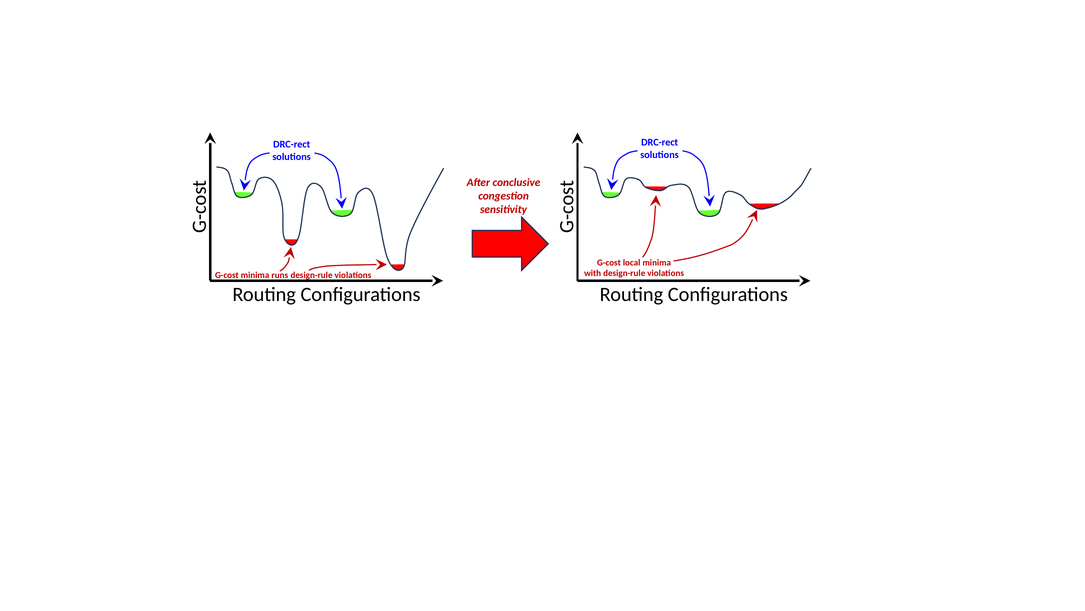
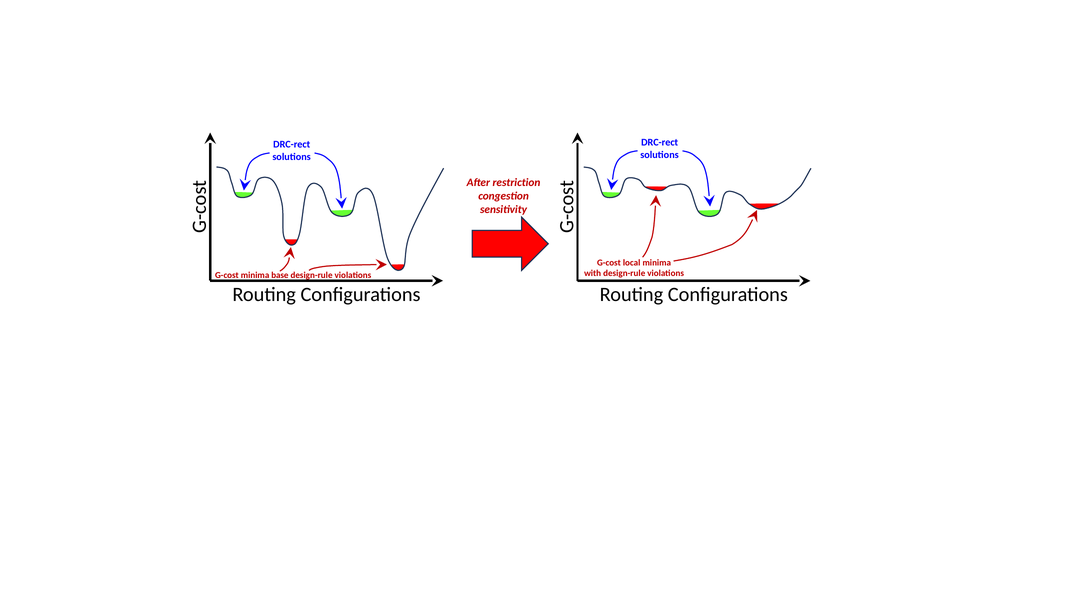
conclusive: conclusive -> restriction (516, 182)
runs: runs -> base (280, 275)
